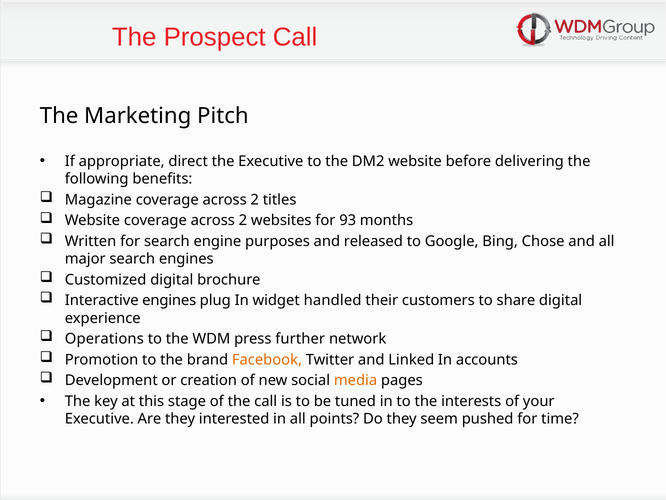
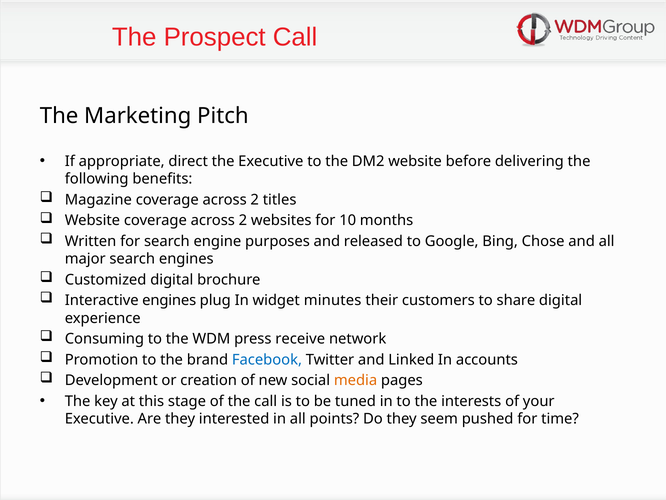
93: 93 -> 10 (348, 220)
handled: handled -> minutes (333, 300)
Operations: Operations -> Consuming (104, 339)
further: further -> receive (300, 339)
Facebook colour: orange -> blue (267, 359)
